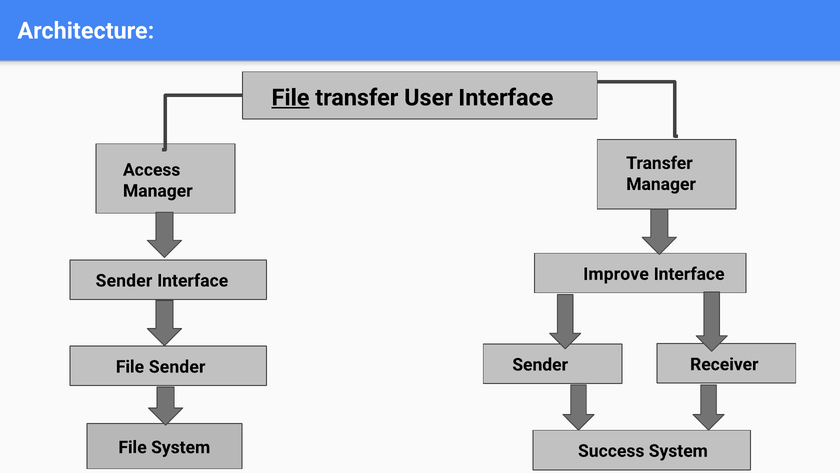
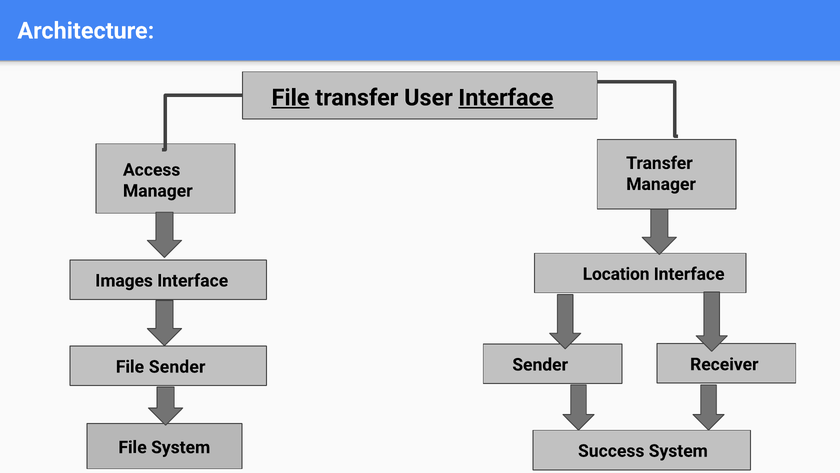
Interface underline: none -> present (506, 98)
Improve: Improve -> Location (616, 274)
Sender: Sender -> Images (124, 280)
